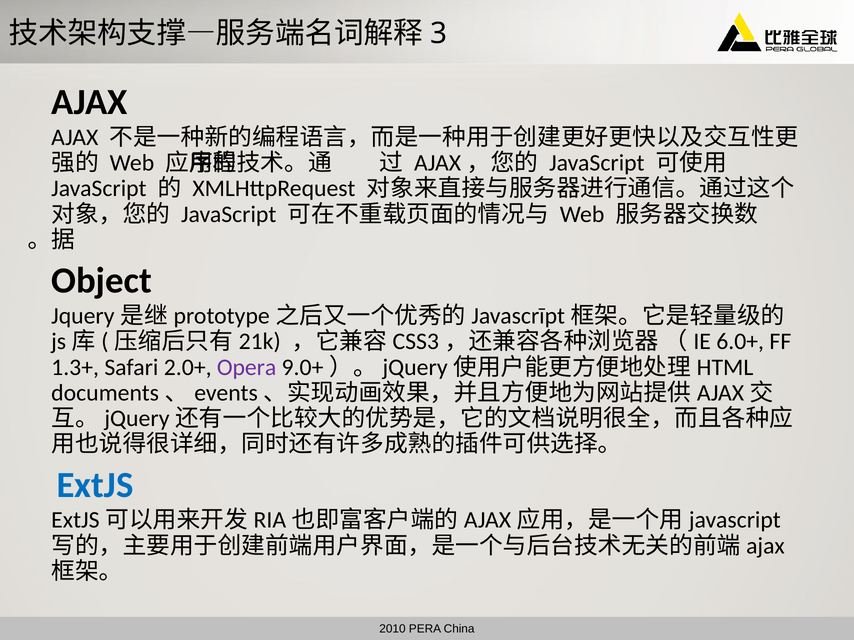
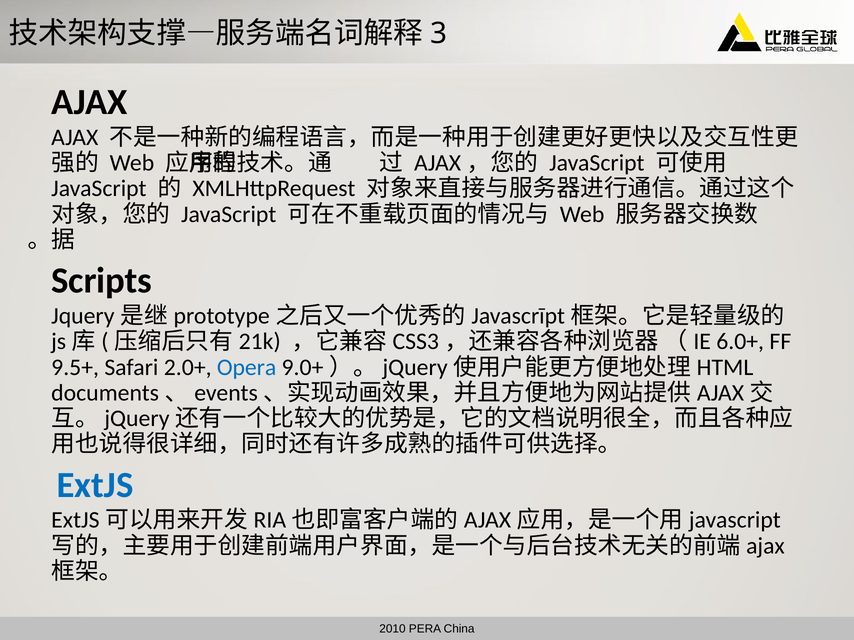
Object: Object -> Scripts (102, 281)
1.3+: 1.3+ -> 9.5+ (75, 367)
Opera colour: purple -> blue (247, 367)
